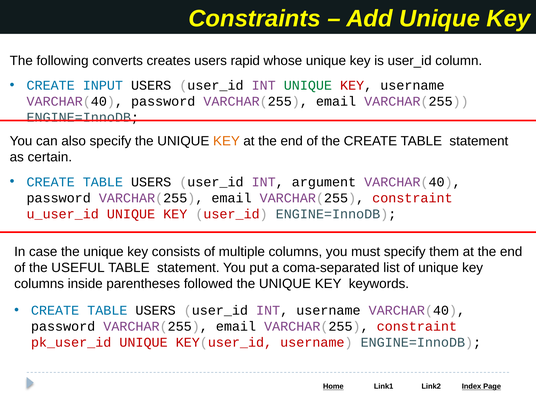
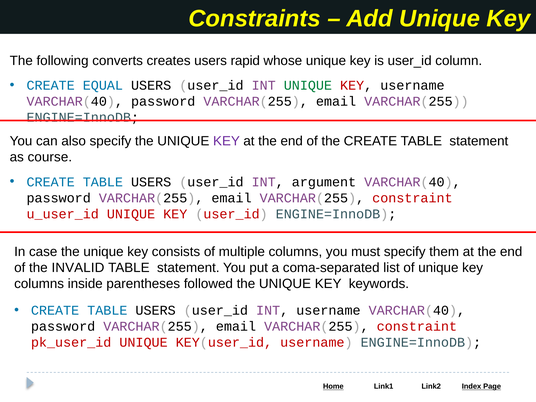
INPUT: INPUT -> EQUAL (103, 85)
KEY colour: orange -> purple (226, 141)
certain: certain -> course (50, 157)
USEFUL: USEFUL -> INVALID (78, 268)
